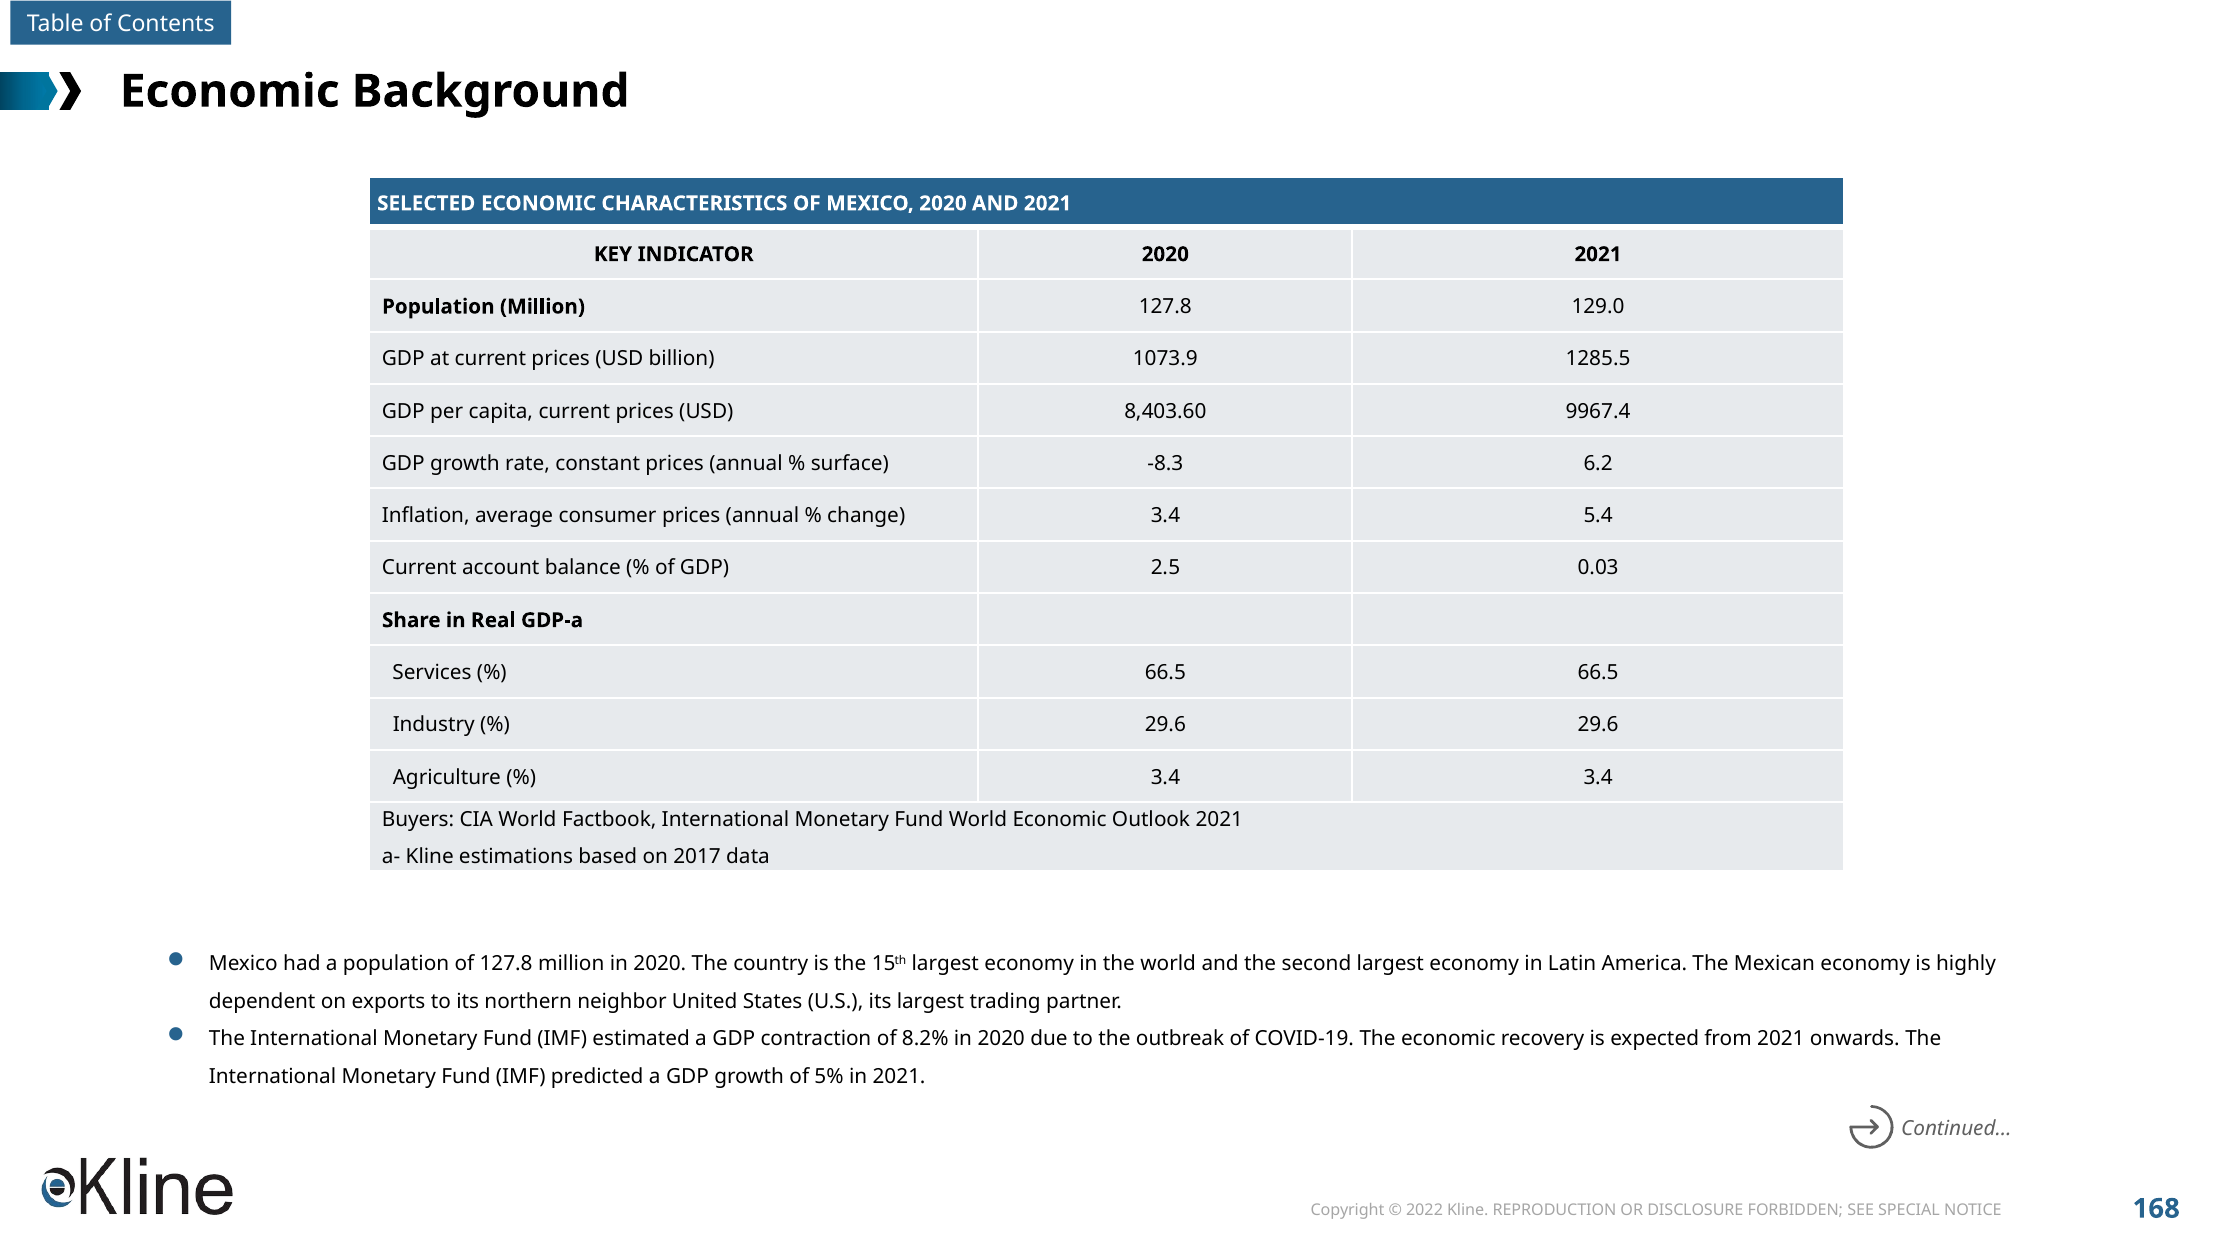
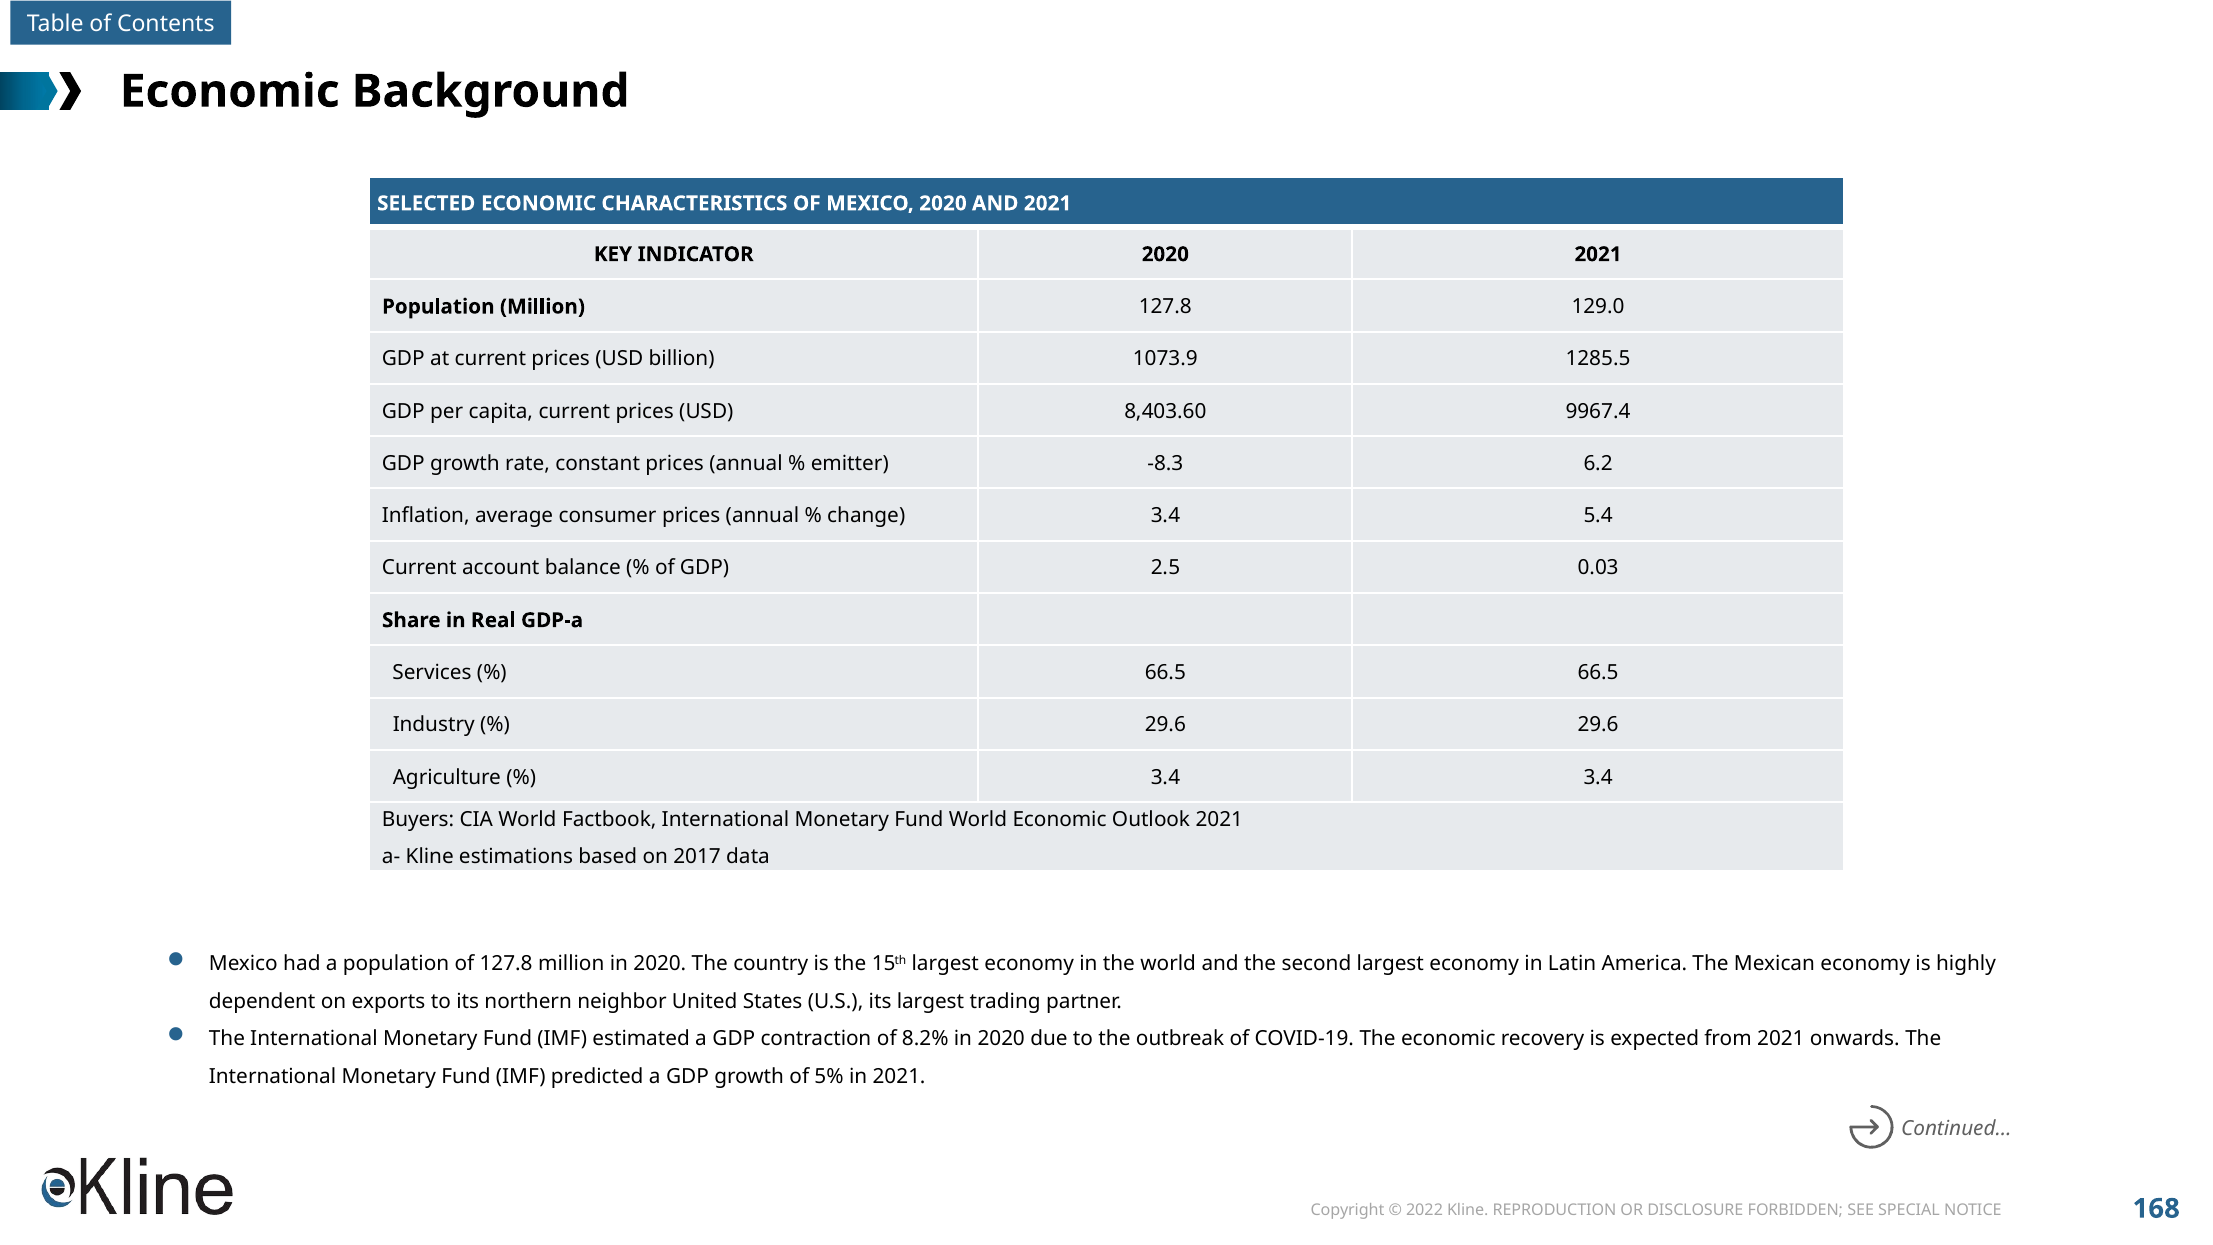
surface: surface -> emitter (850, 463)
